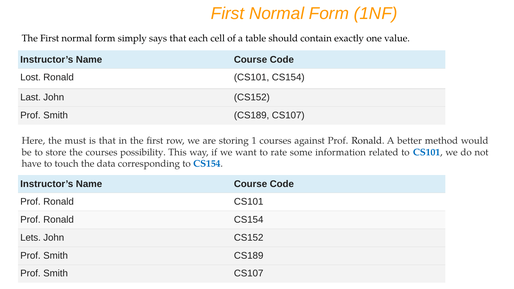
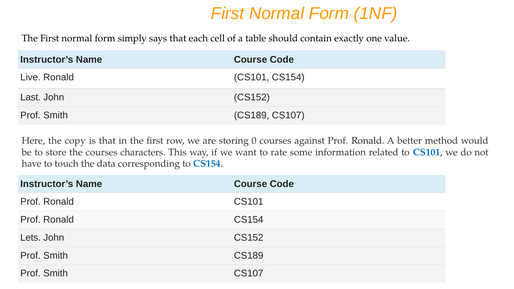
Lost: Lost -> Live (30, 77)
must: must -> copy (75, 141)
1: 1 -> 0 (254, 141)
possibility: possibility -> characters (143, 152)
